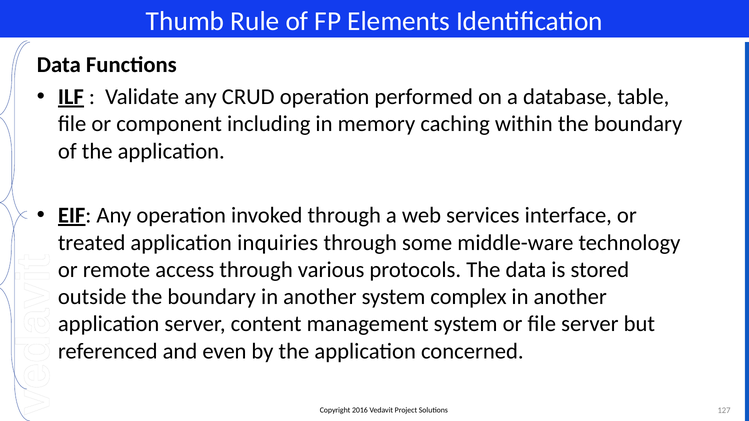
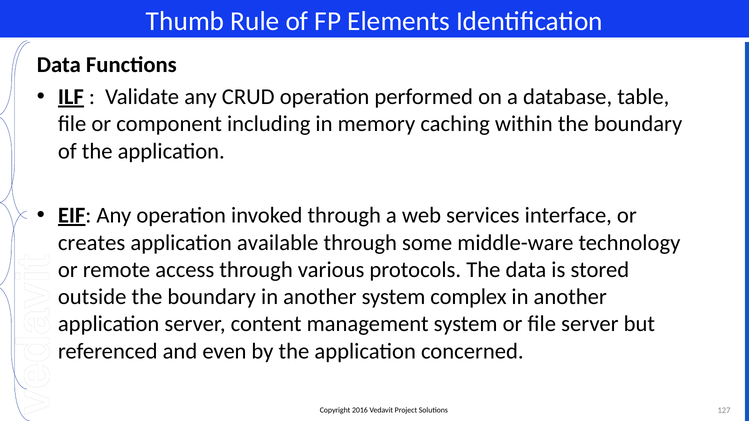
treated: treated -> creates (92, 243)
inquiries: inquiries -> available (278, 243)
